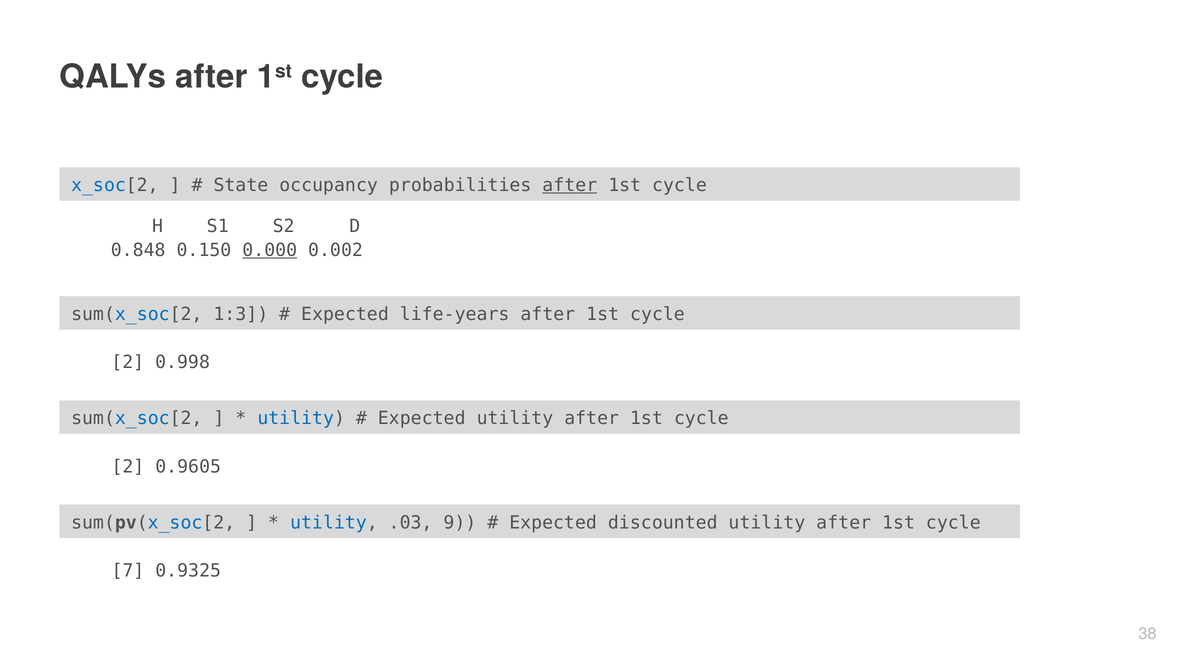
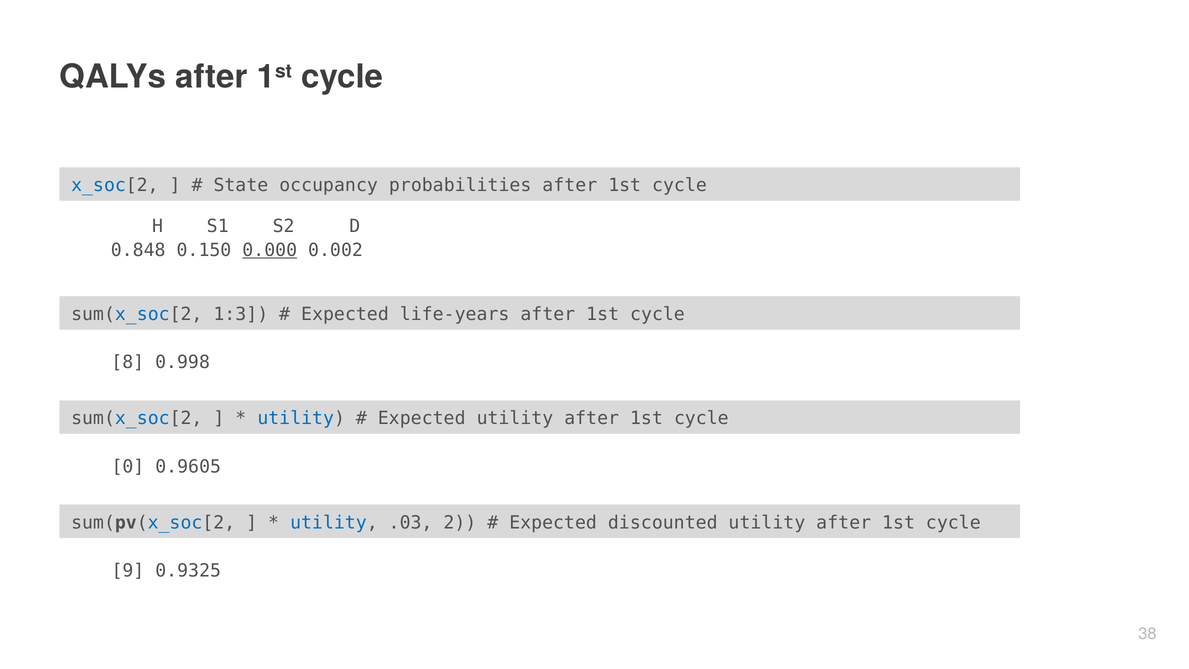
after underline: present -> none (570, 185)
2: 2 -> 8 (128, 362)
2: 2 -> 0 (128, 467)
9: 9 -> 2 (460, 523)
7: 7 -> 9 (128, 571)
